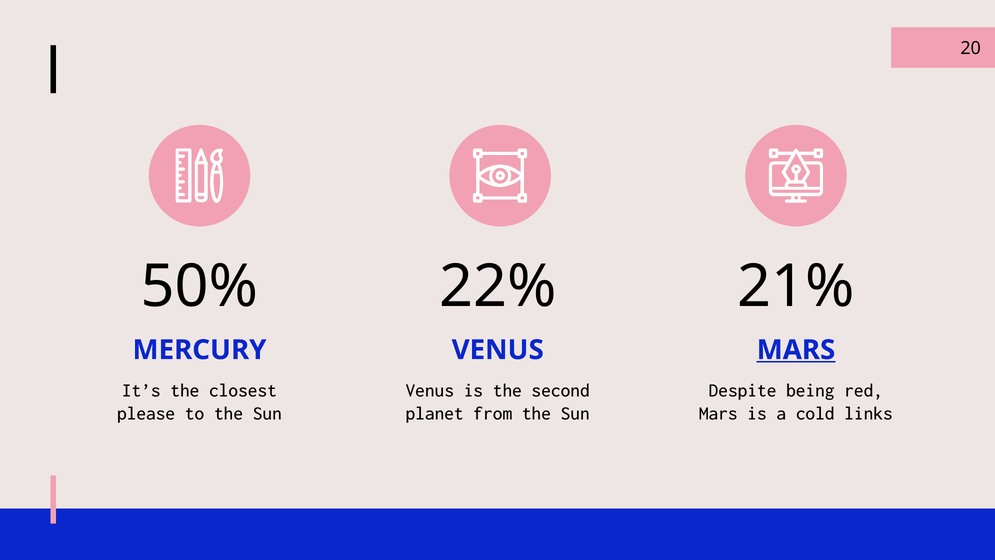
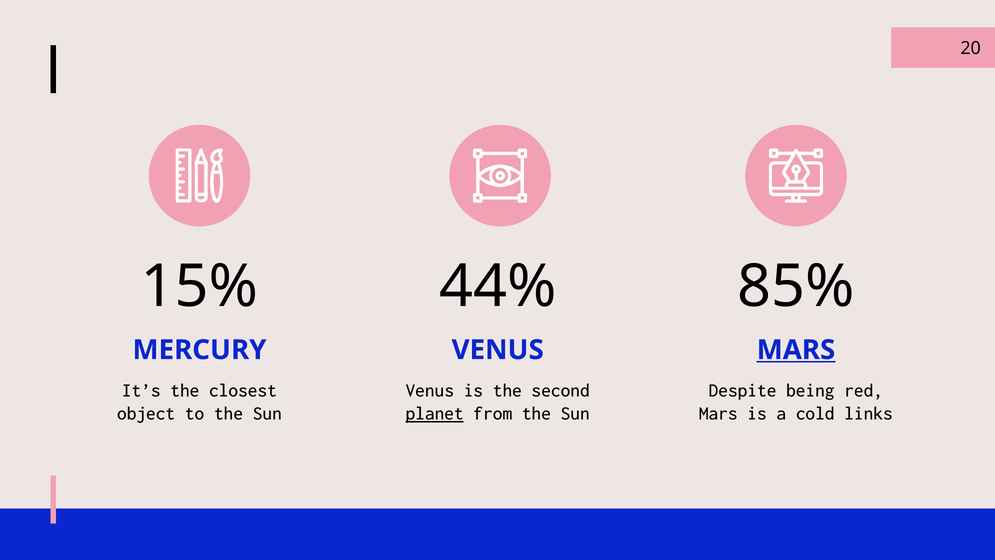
50%: 50% -> 15% (200, 287)
22%: 22% -> 44% (498, 287)
21%: 21% -> 85% (796, 287)
please: please -> object (146, 413)
planet underline: none -> present (435, 413)
